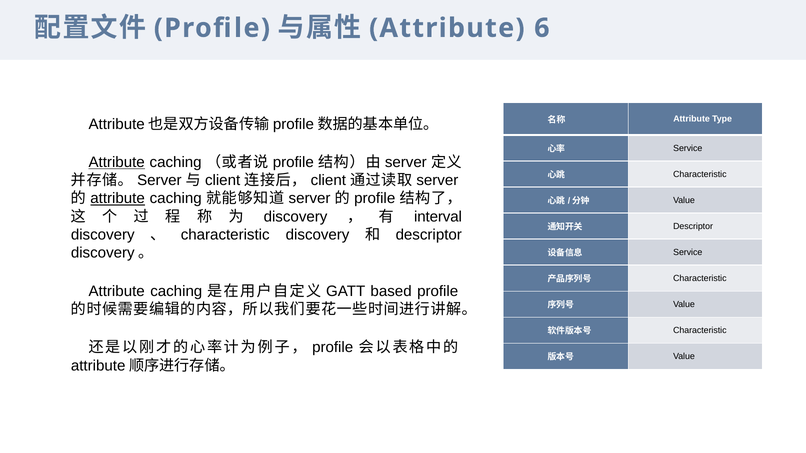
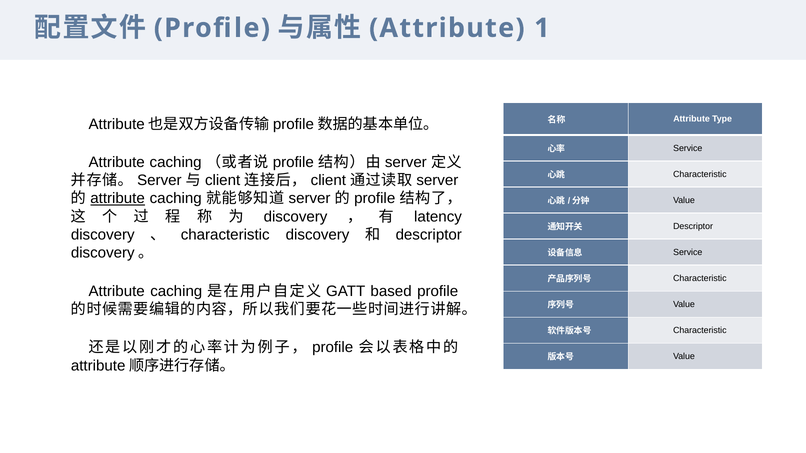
6: 6 -> 1 (542, 28)
Attribute underline: present -> none (117, 162)
interval: interval -> latency (438, 217)
